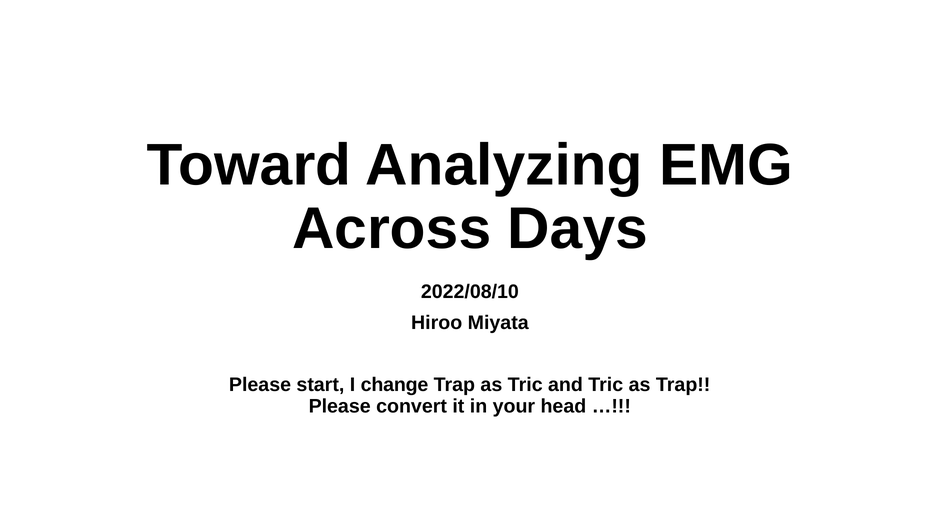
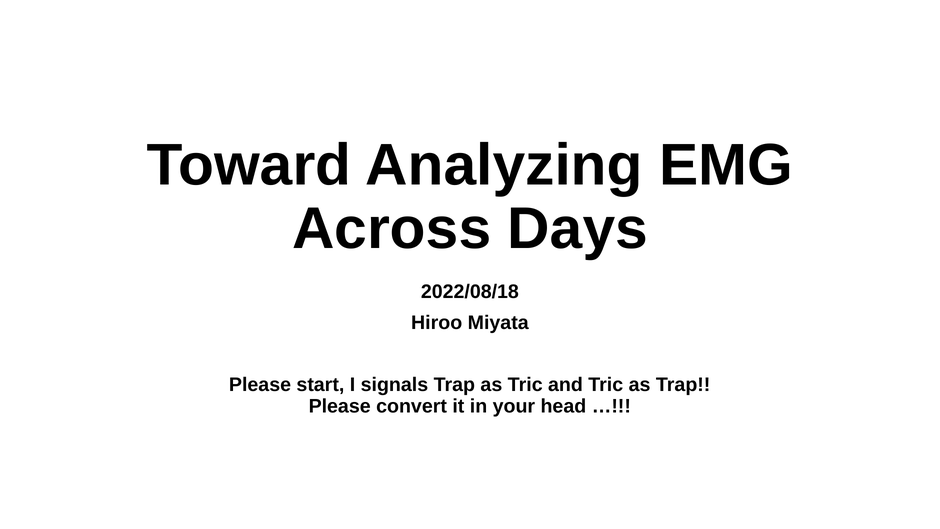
2022/08/10: 2022/08/10 -> 2022/08/18 (470, 292)
change: change -> signals (394, 385)
